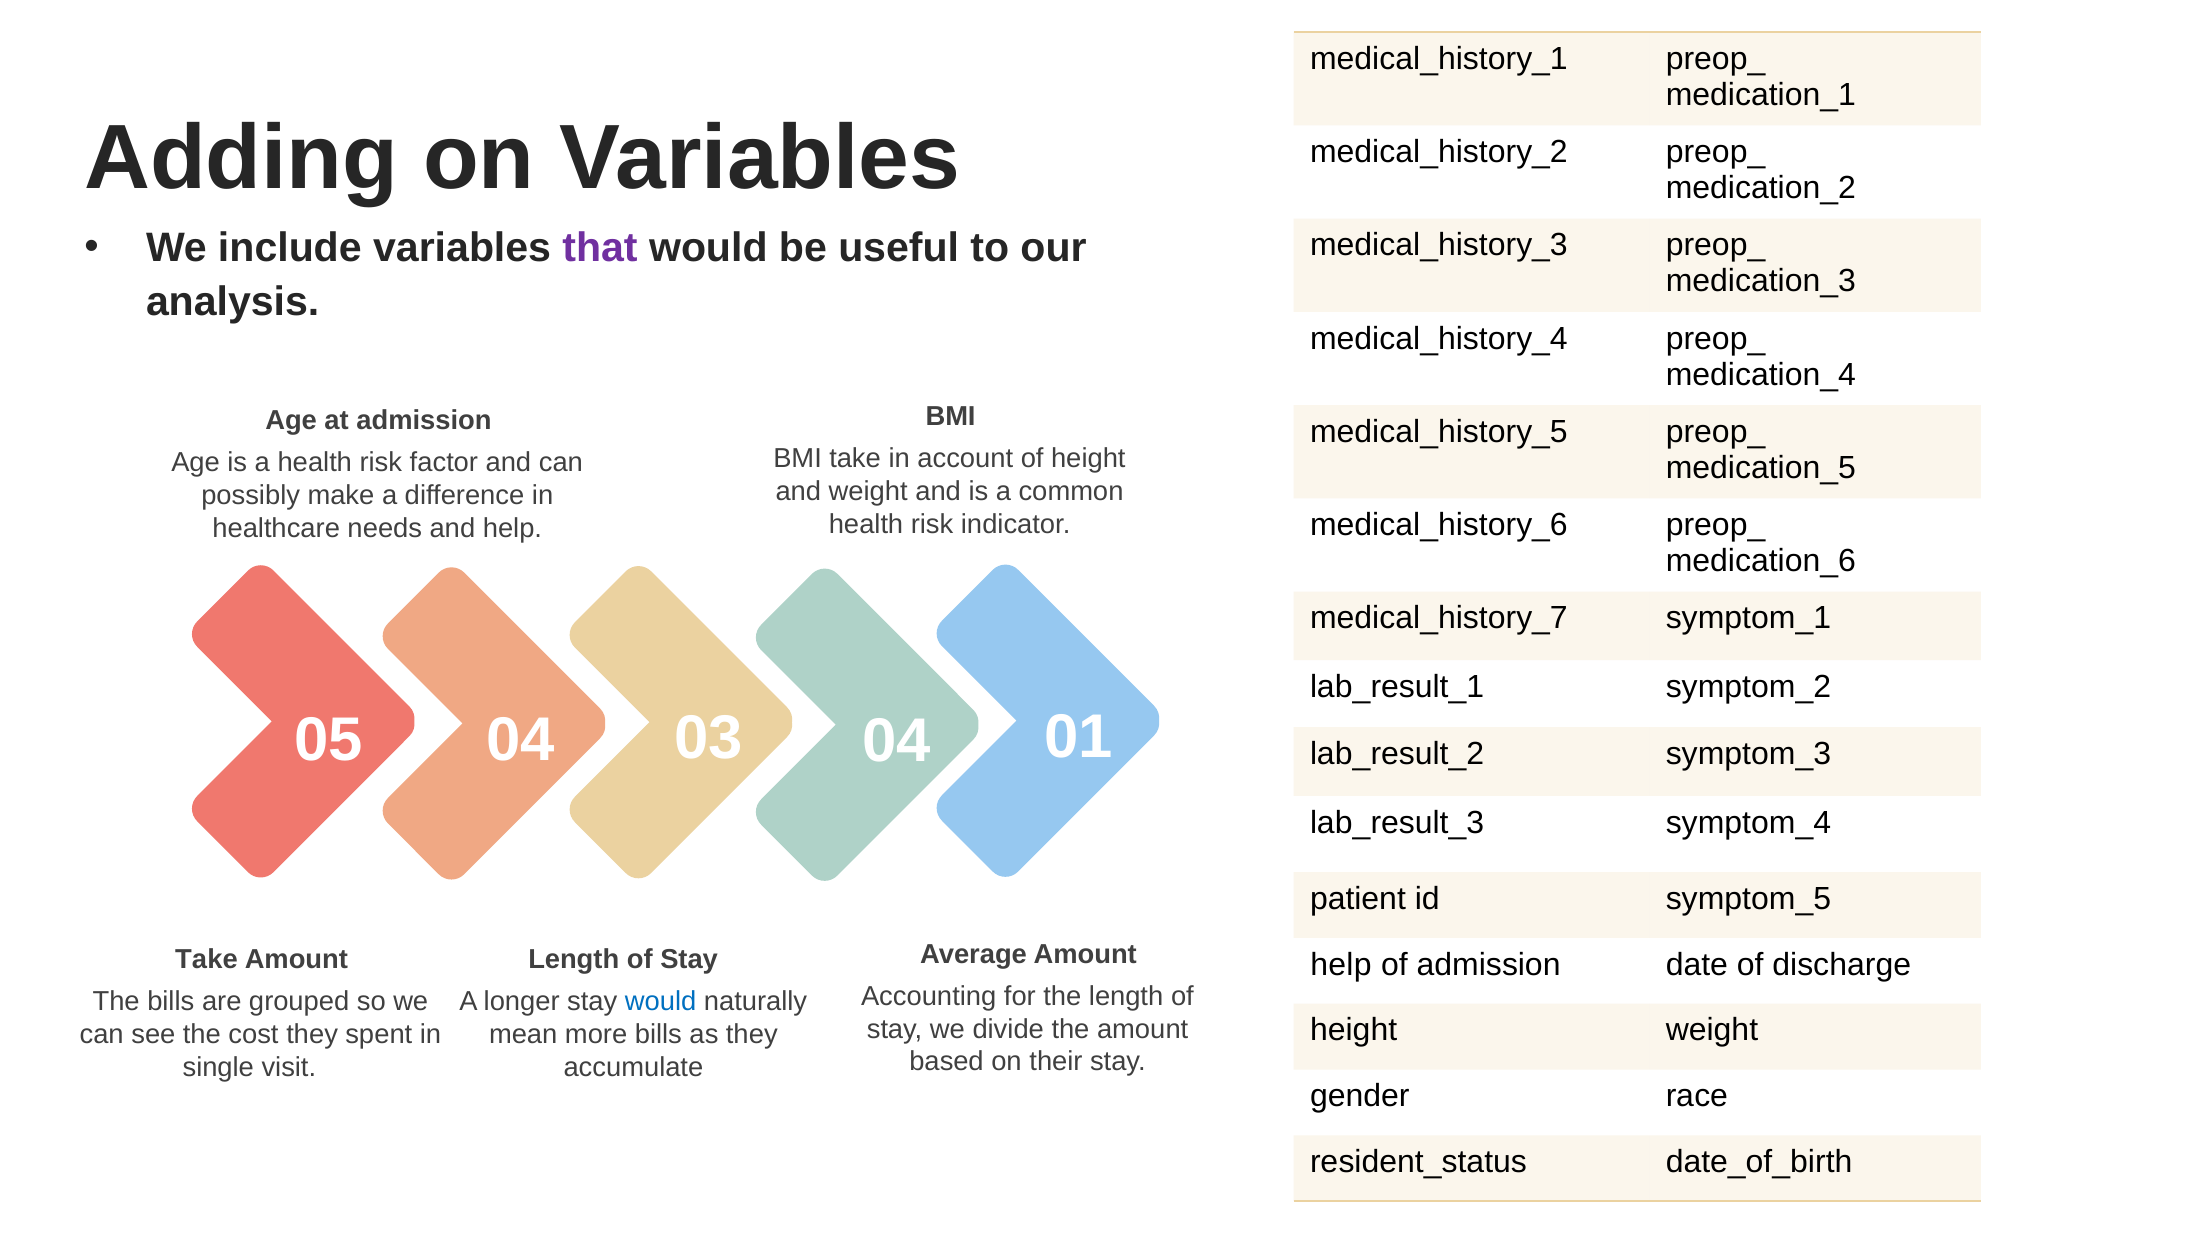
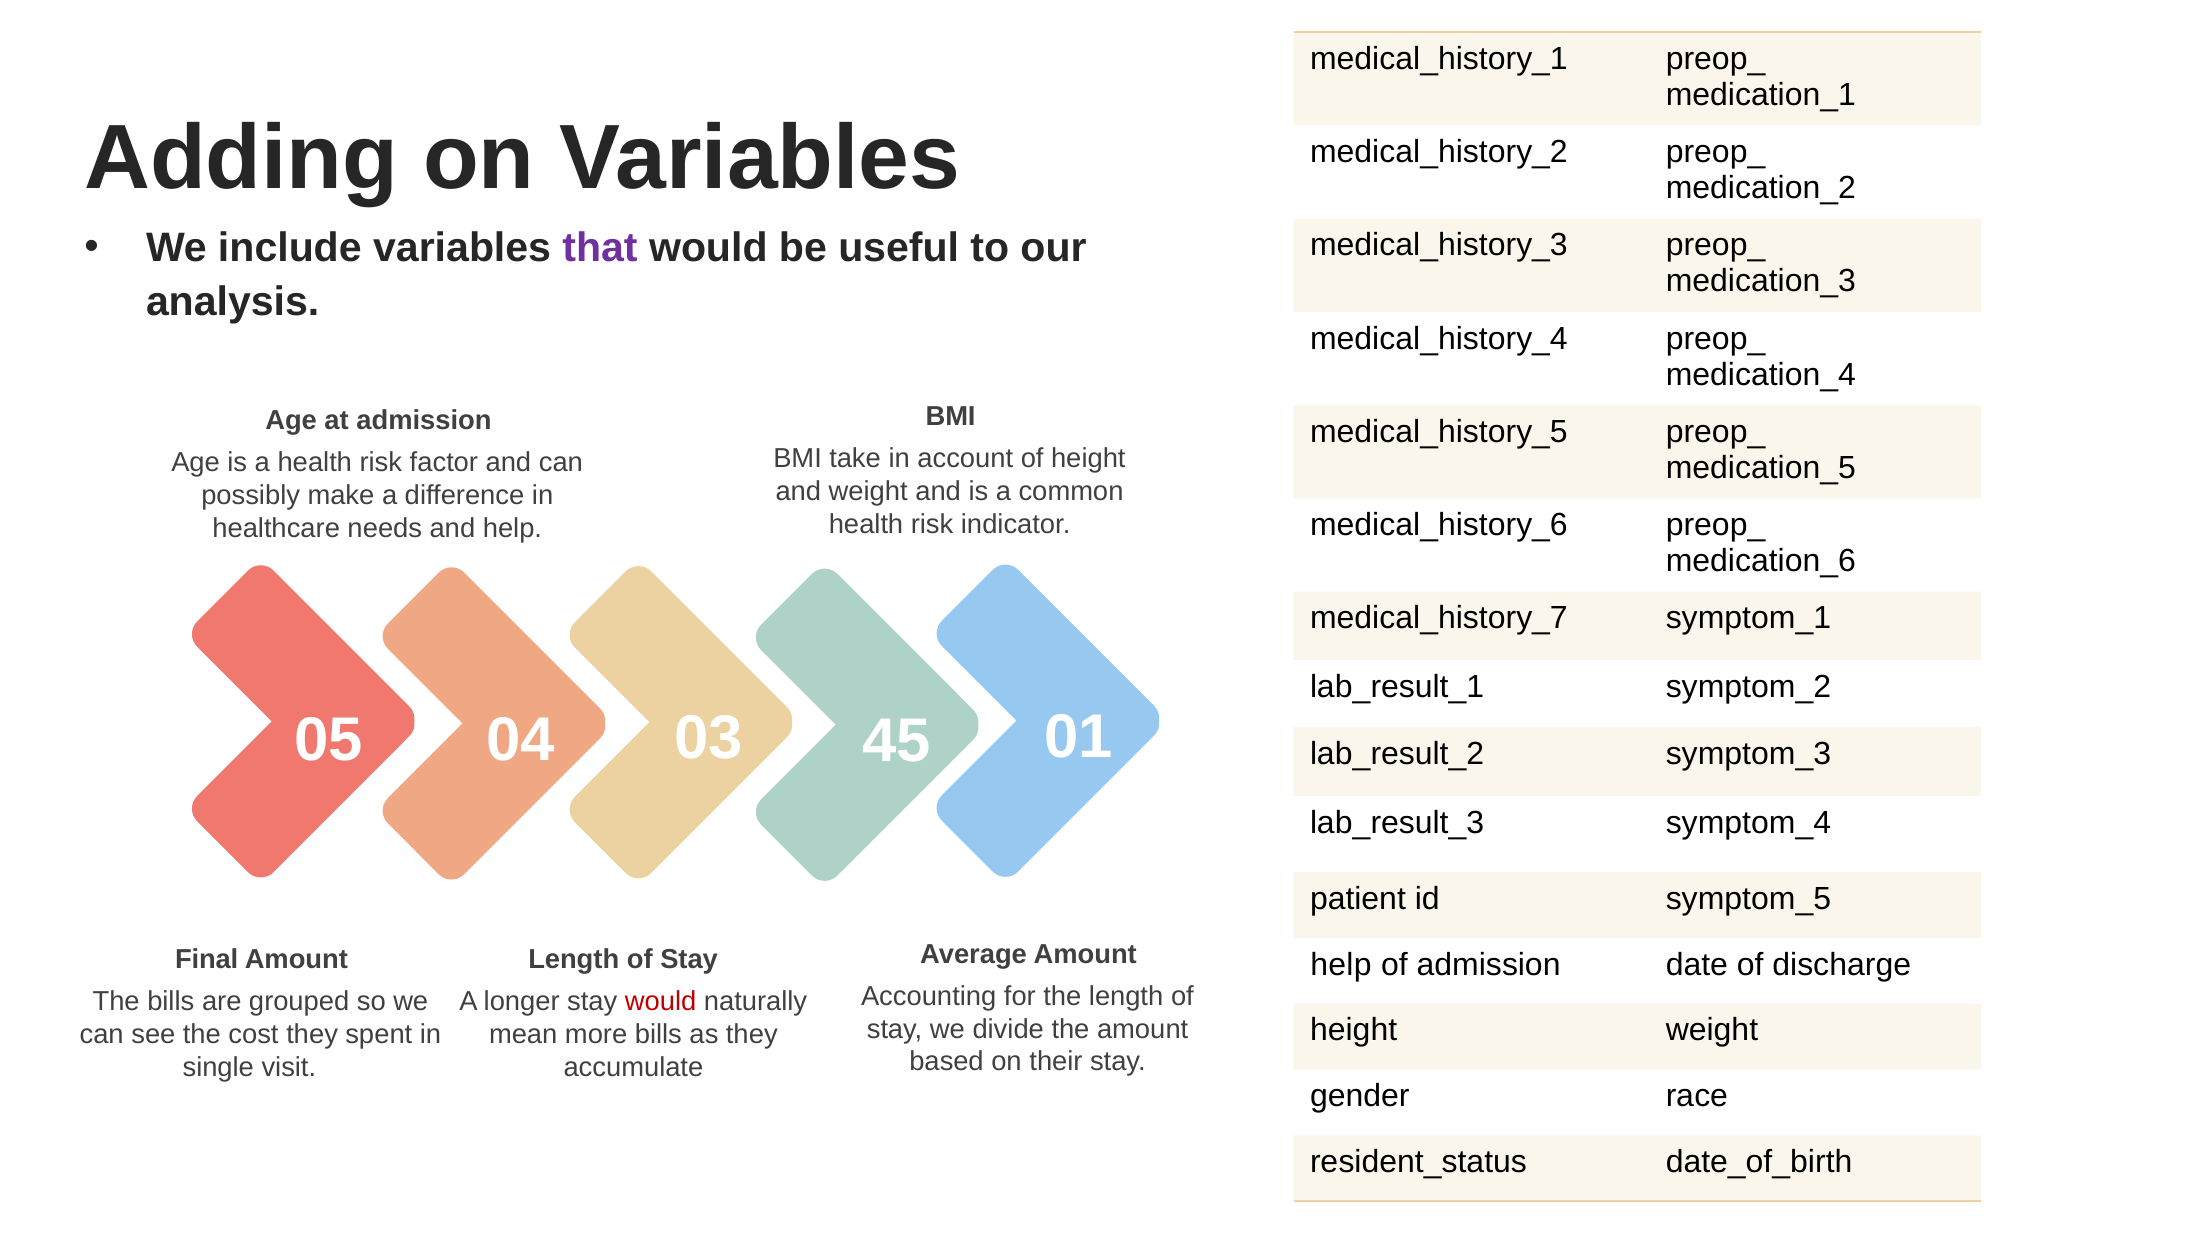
03 04: 04 -> 45 (896, 741)
Take: Take -> Final (207, 959)
would colour: blue -> red (661, 1001)
